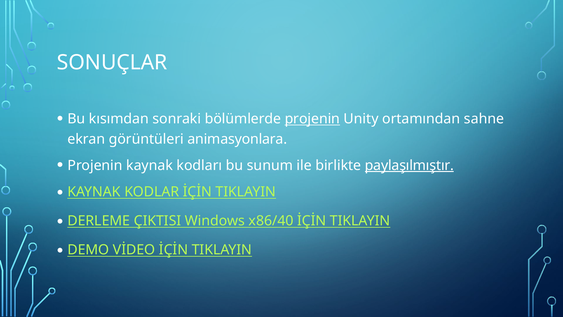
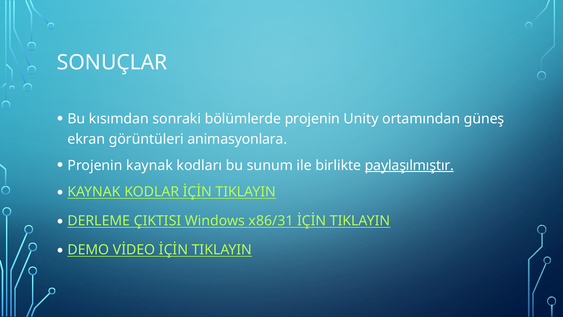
projenin underline: present -> none (312, 119)
sahne: sahne -> güneş (484, 119)
x86/40: x86/40 -> x86/31 (271, 221)
